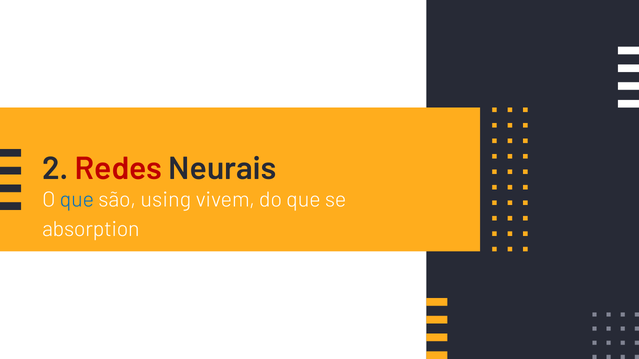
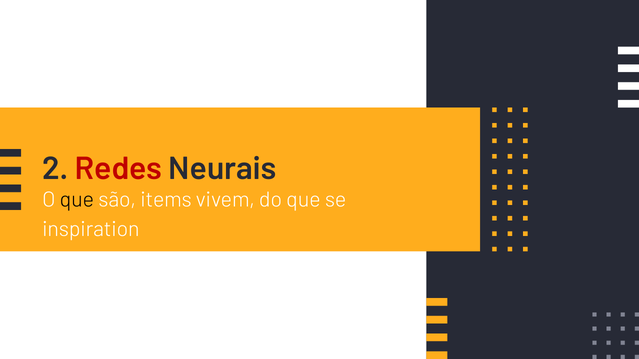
que colour: blue -> black (77, 200)
using: using -> items (166, 200)
absorption: absorption -> inspiration (91, 229)
